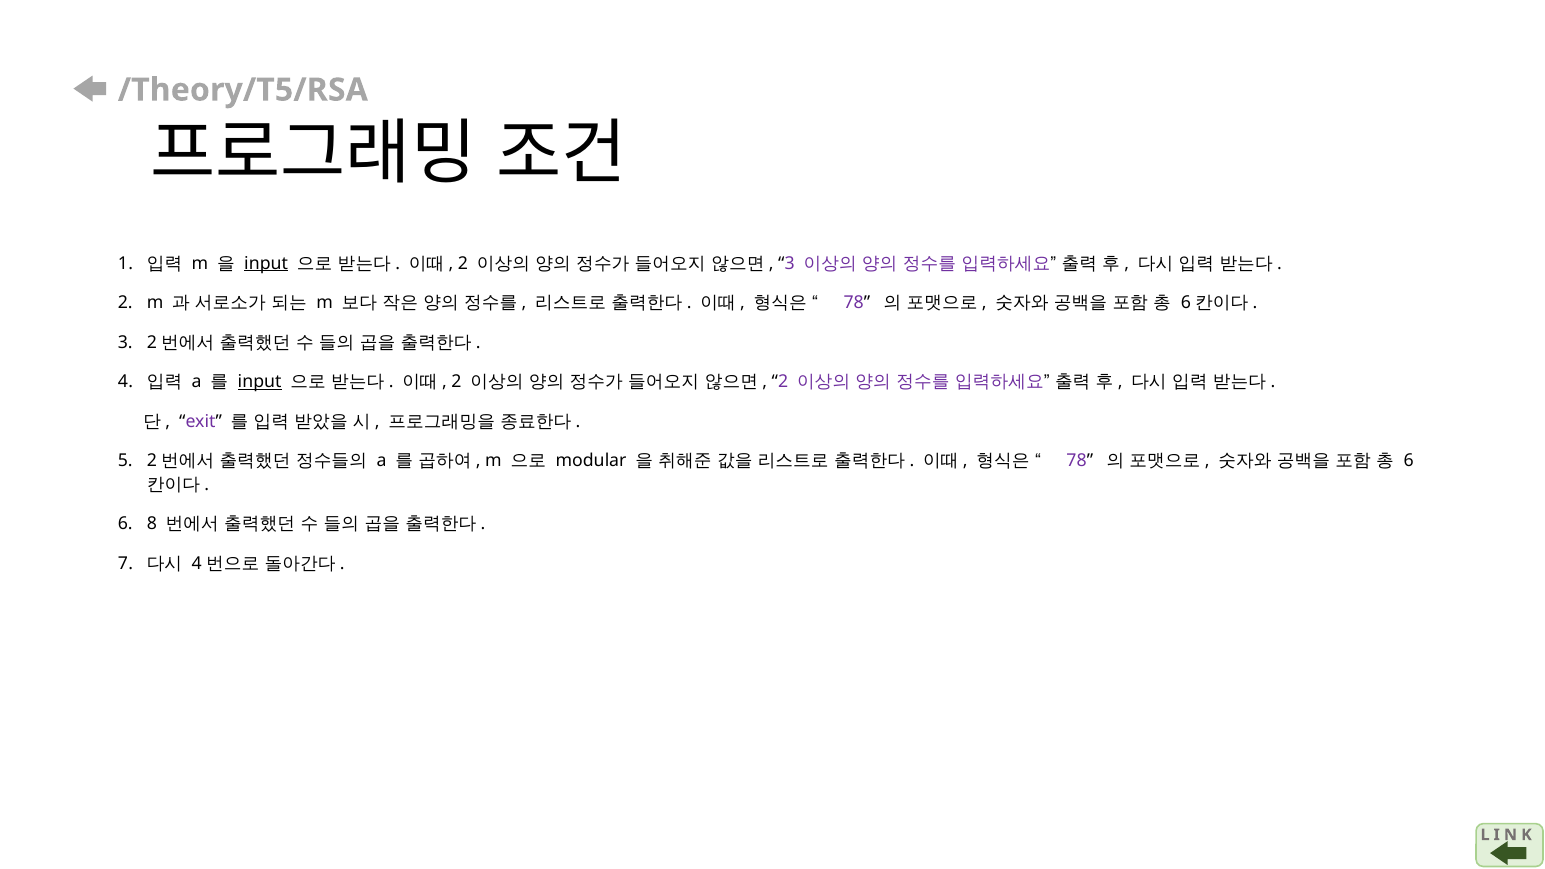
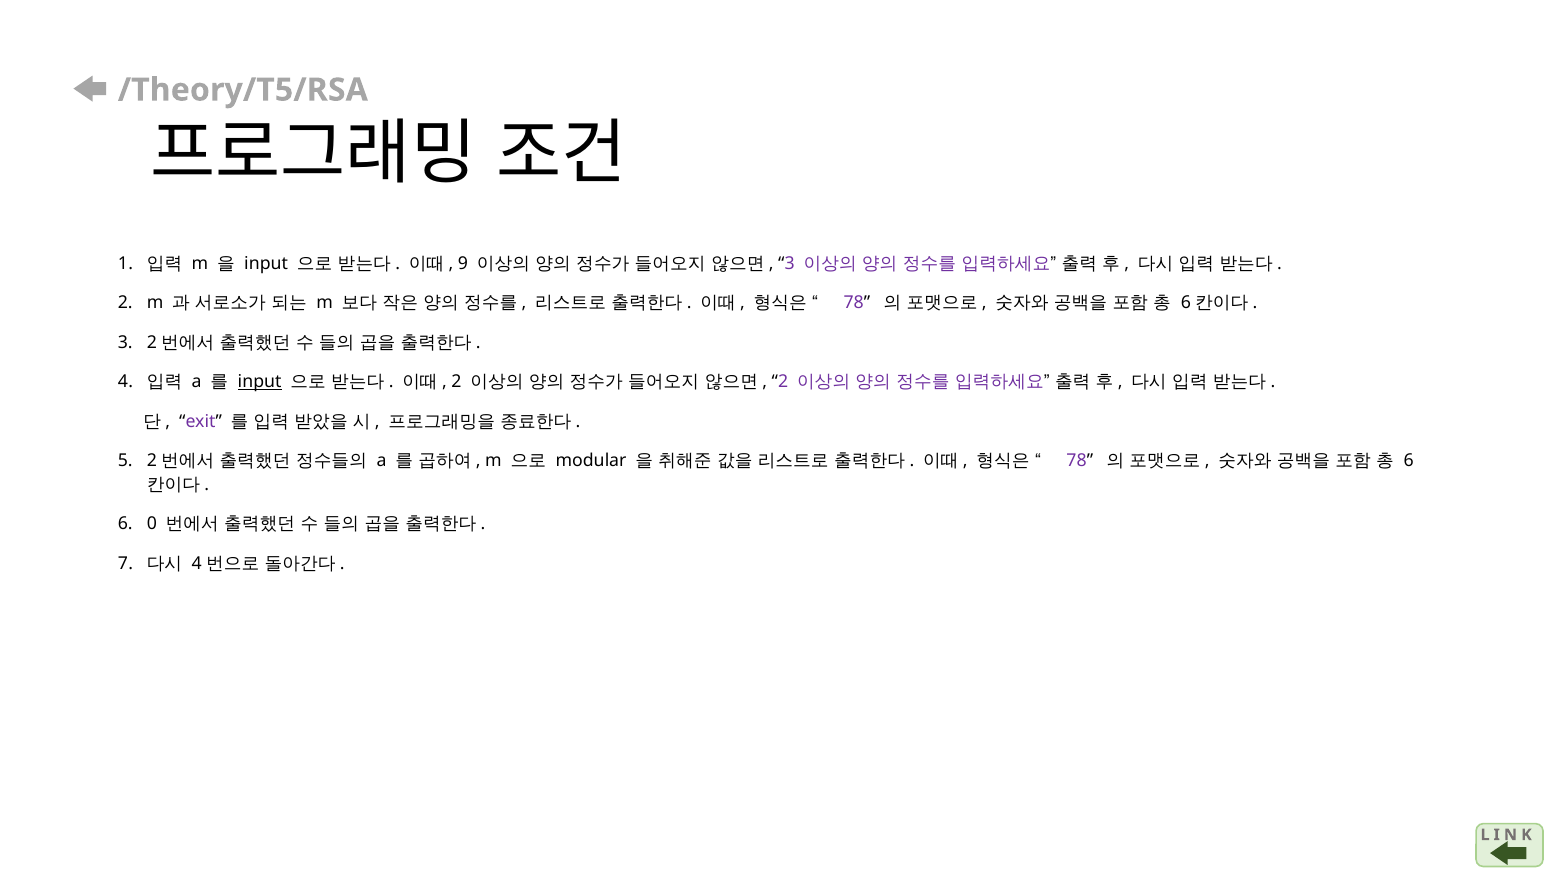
input underline: present -> none (266, 263)
2: 2 -> 9 (463, 263)
8: 8 -> 0 (152, 524)
